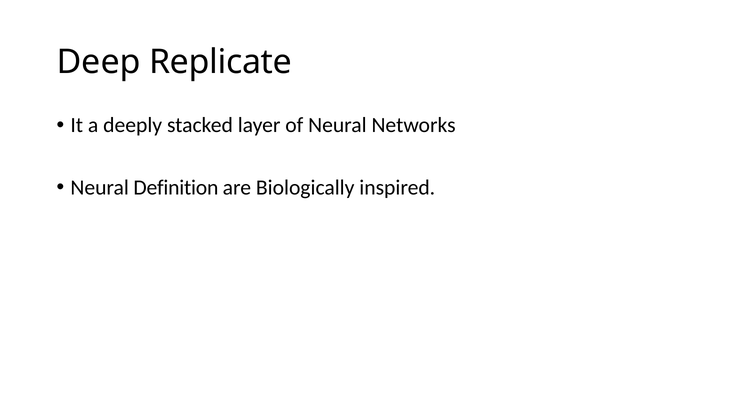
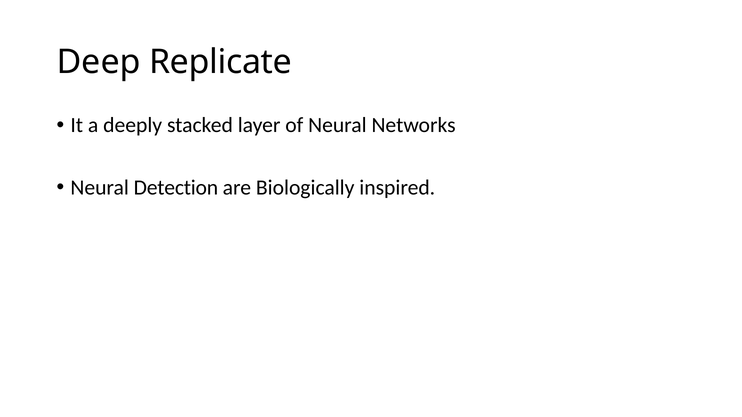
Definition: Definition -> Detection (176, 188)
